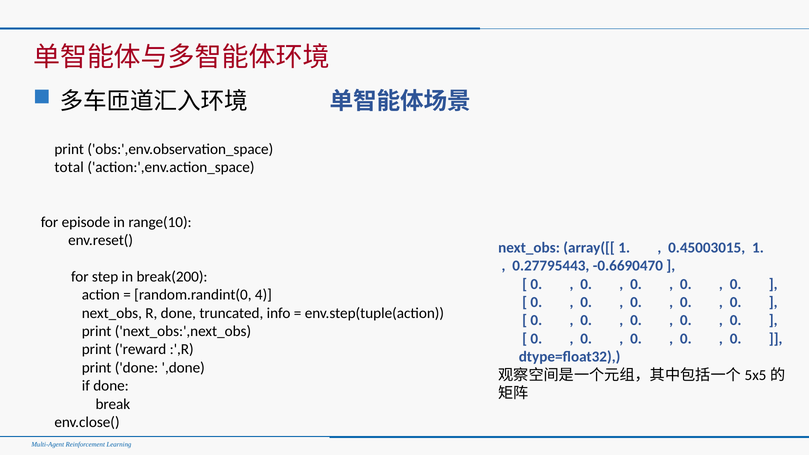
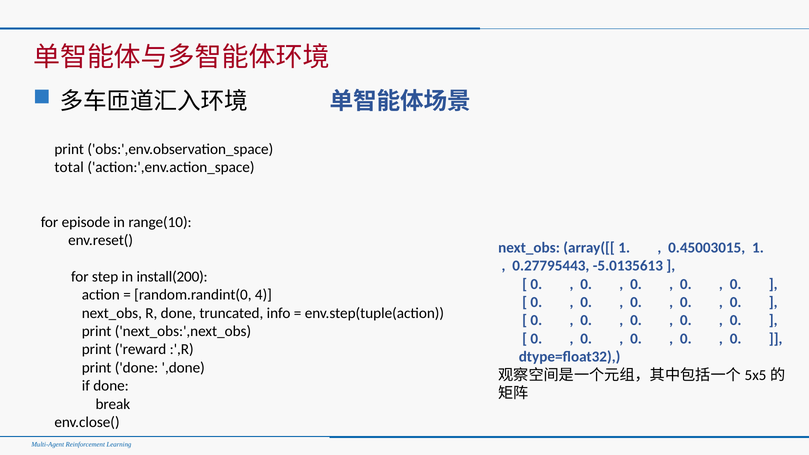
-0.6690470: -0.6690470 -> -5.0135613 (628, 266)
break(200: break(200 -> install(200 (172, 277)
